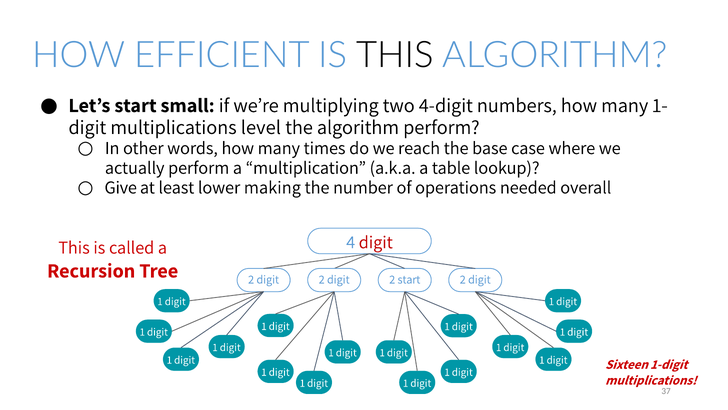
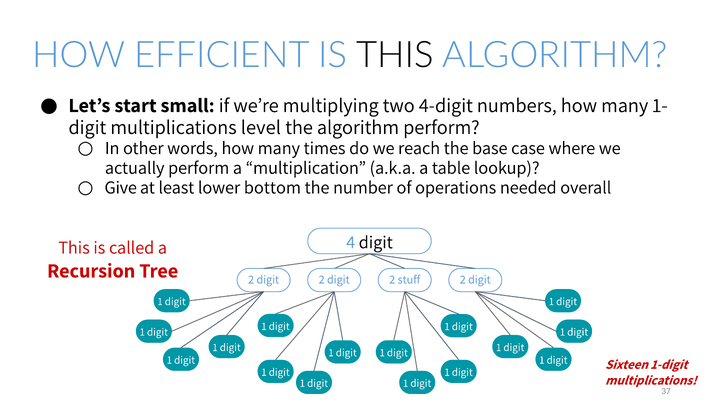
making: making -> bottom (272, 187)
digit colour: red -> black (376, 242)
2 start: start -> stuff (409, 279)
